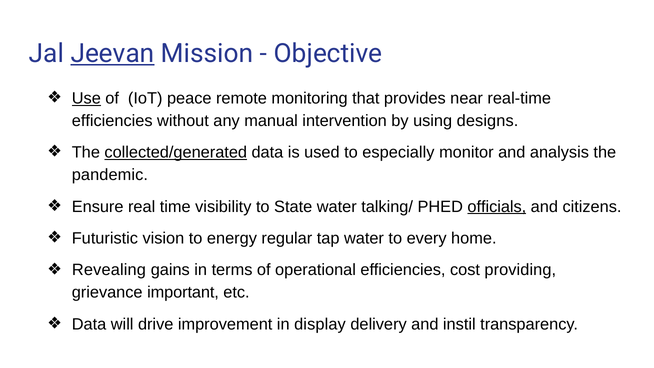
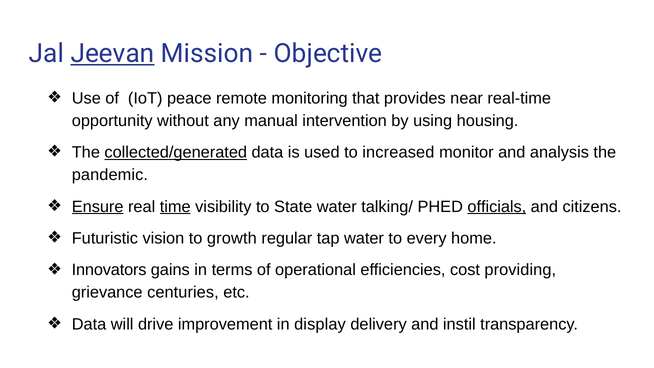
Use underline: present -> none (86, 98)
efficiencies: efficiencies -> opportunity (112, 121)
designs: designs -> housing (488, 121)
especially: especially -> increased (398, 152)
Ensure underline: none -> present (98, 207)
time underline: none -> present (175, 207)
energy: energy -> growth (232, 238)
Revealing: Revealing -> Innovators (109, 270)
important: important -> centuries (183, 292)
